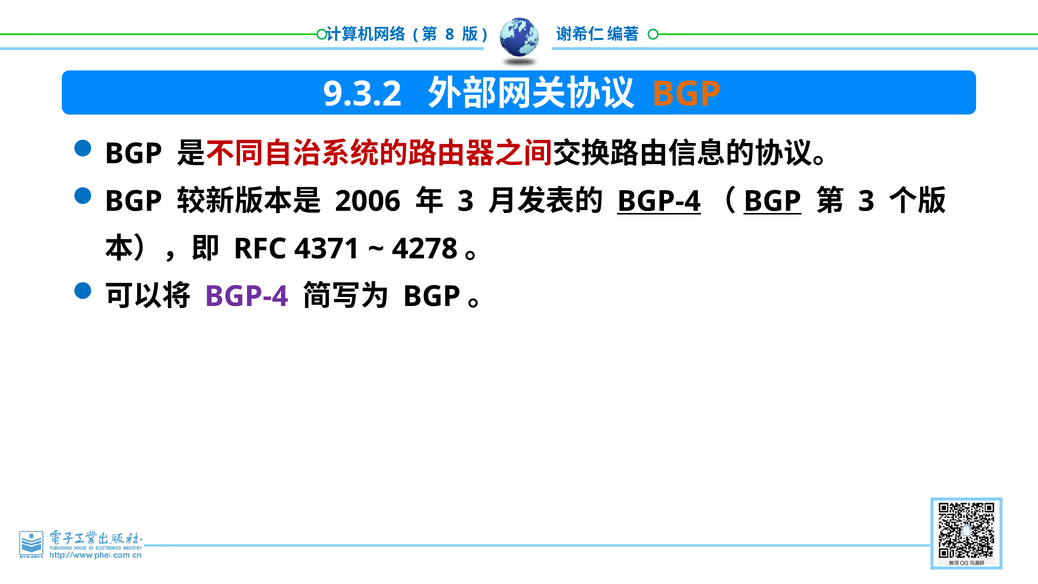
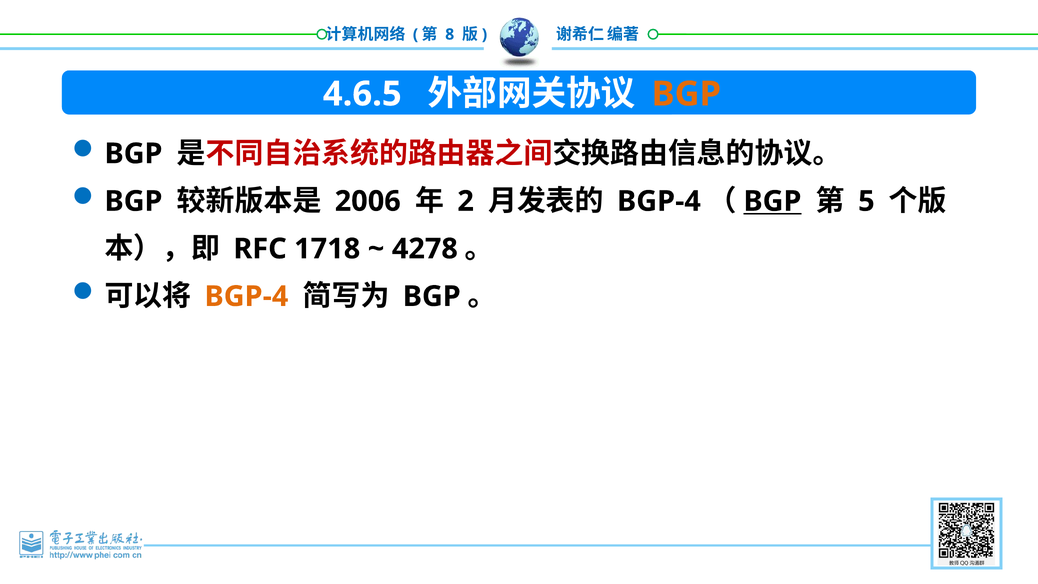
9.3.2: 9.3.2 -> 4.6.5 (362, 94)
3: 3 -> 2 (466, 201)
BGP-4 underline: present -> none (659, 201)
3: 3 -> 5 (866, 201)
4371: 4371 -> 1718 (327, 249)
BGP-4 colour: purple -> orange (246, 296)
